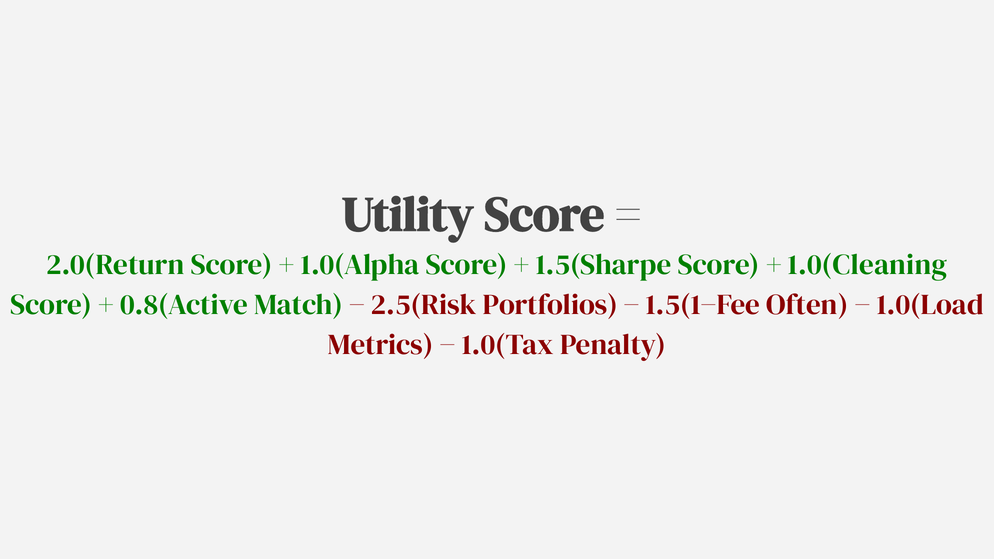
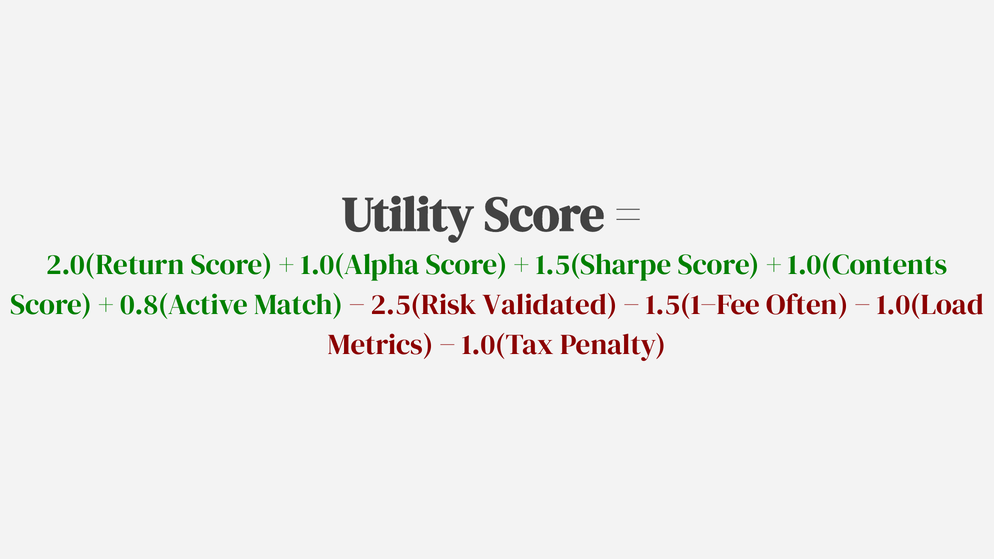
1.0(Cleaning: 1.0(Cleaning -> 1.0(Contents (868, 265)
Portfolios: Portfolios -> Validated (550, 305)
